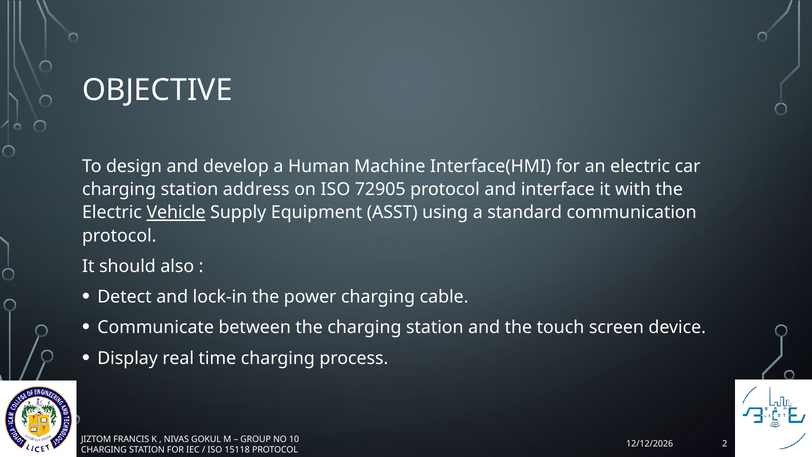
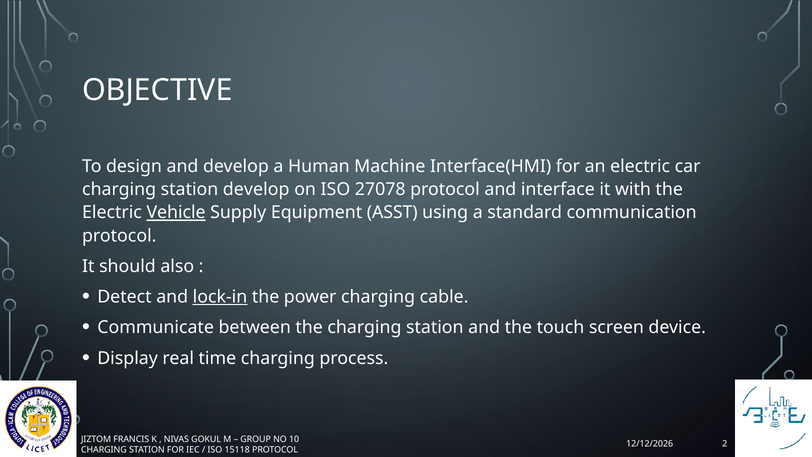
station address: address -> develop (256, 189)
72905: 72905 -> 27078 (380, 189)
lock-in underline: none -> present (220, 297)
